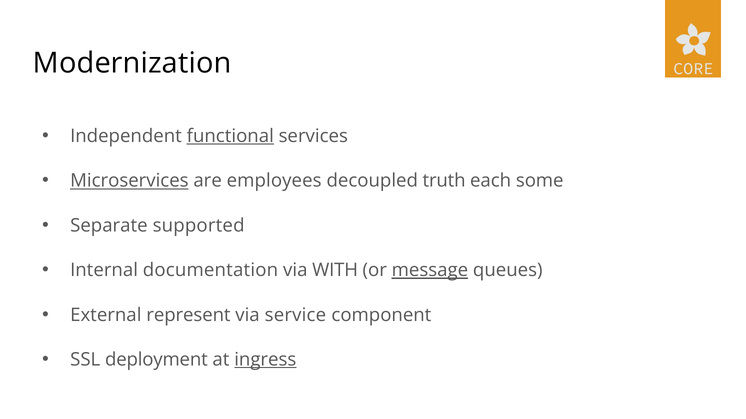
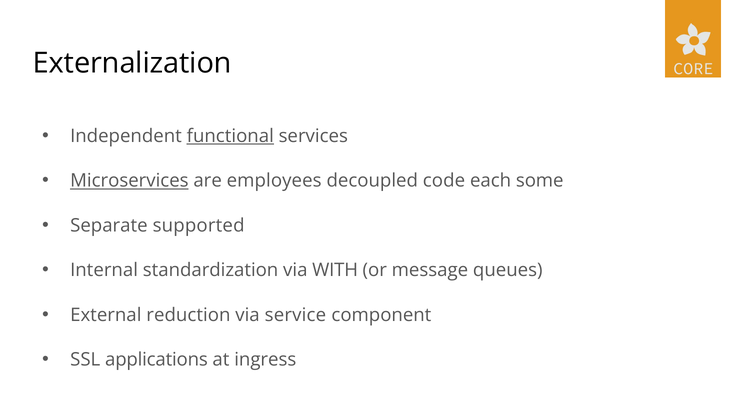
Modernization: Modernization -> Externalization (132, 63)
truth: truth -> code (444, 181)
documentation: documentation -> standardization (211, 271)
message underline: present -> none (430, 271)
represent: represent -> reduction (188, 315)
deployment: deployment -> applications (156, 360)
ingress underline: present -> none (265, 360)
